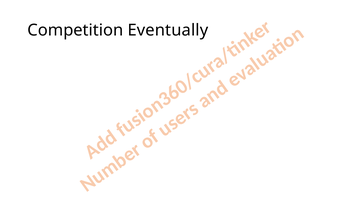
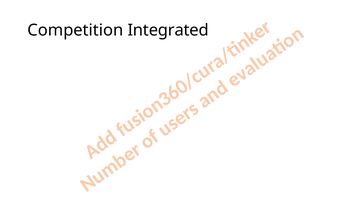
Eventually: Eventually -> Integrated (168, 30)
